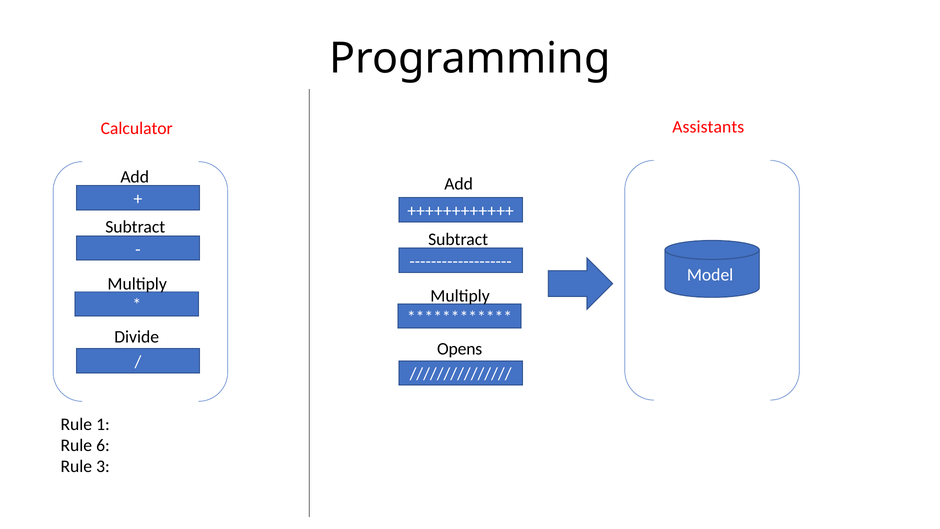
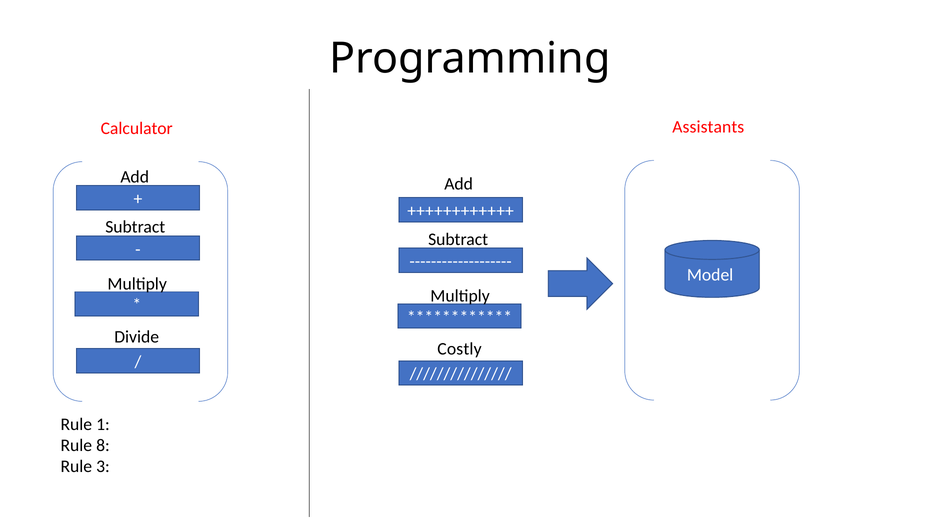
Opens: Opens -> Costly (459, 349)
6: 6 -> 8 (103, 445)
